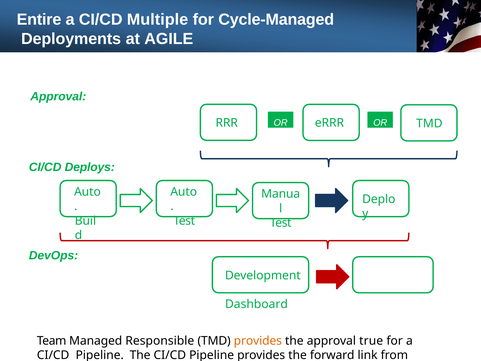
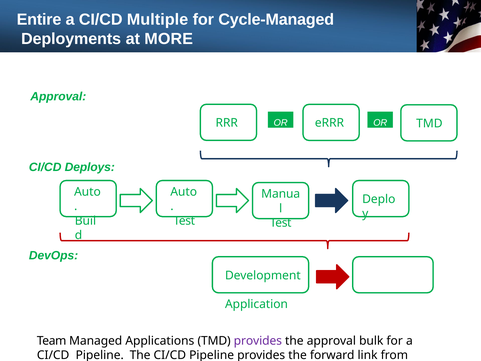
AGILE: AGILE -> MORE (169, 39)
Dashboard: Dashboard -> Application (256, 304)
Responsible: Responsible -> Applications (160, 341)
provides colour: orange -> purple (258, 341)
true: true -> bulk (371, 341)
